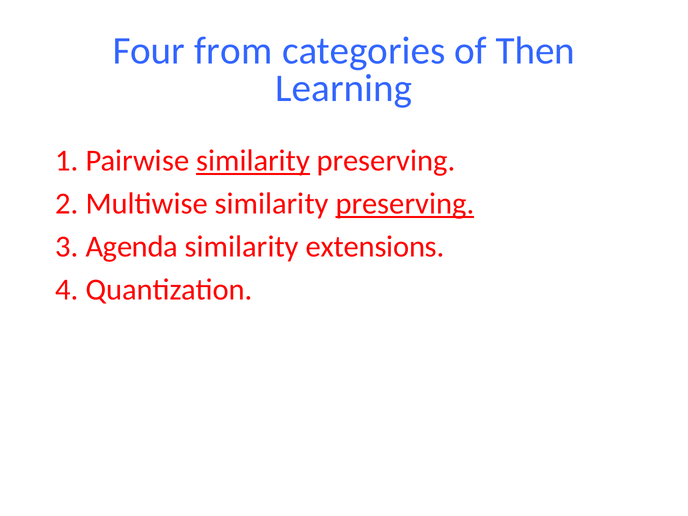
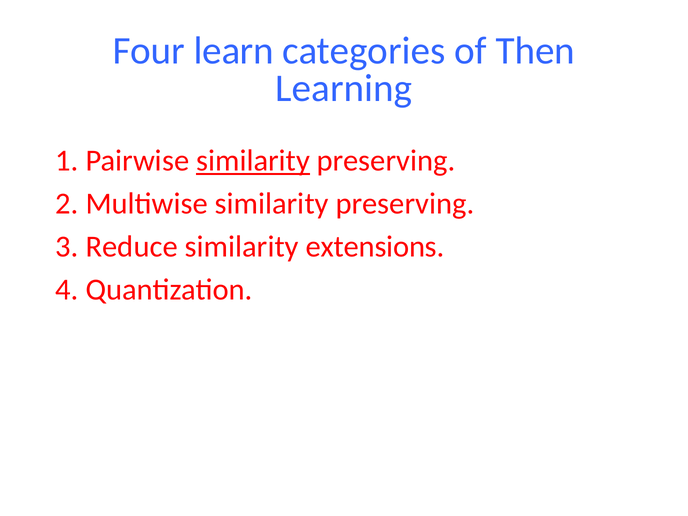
from: from -> learn (234, 51)
preserving underline: present -> none (405, 204)
Agenda: Agenda -> Reduce (132, 247)
